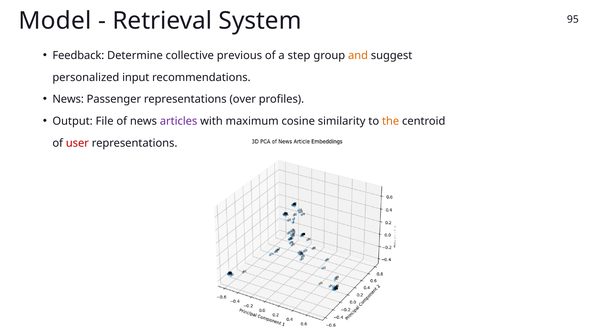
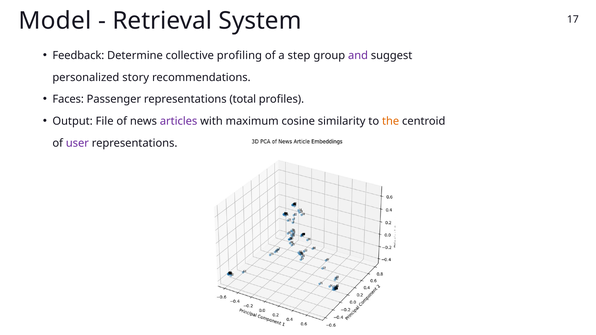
95: 95 -> 17 (573, 19)
previous: previous -> profiling (239, 55)
and colour: orange -> purple (358, 55)
input: input -> story (136, 77)
News: News -> Faces (68, 99)
over: over -> total (243, 99)
user colour: red -> purple (77, 143)
